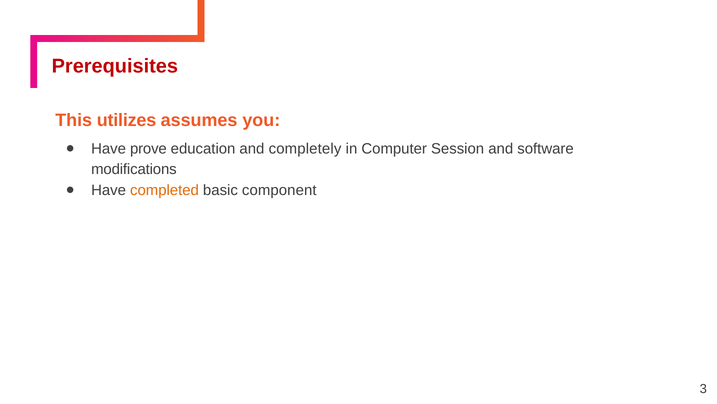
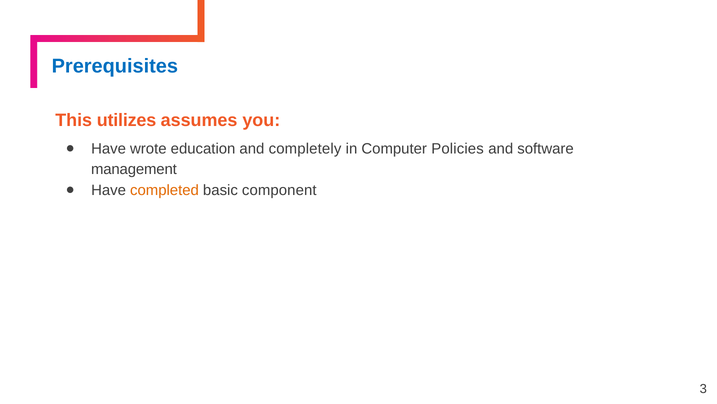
Prerequisites colour: red -> blue (115, 66)
prove: prove -> wrote (148, 149)
Session: Session -> Policies (458, 149)
modifications: modifications -> management (134, 169)
